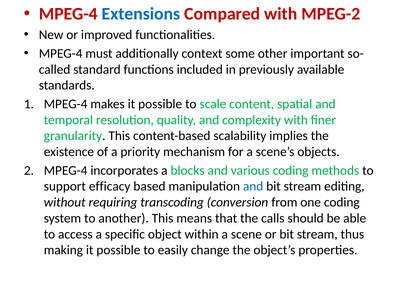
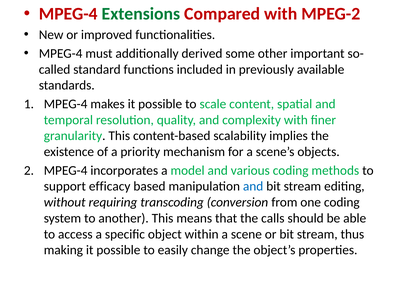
Extensions colour: blue -> green (141, 14)
context: context -> derived (202, 53)
blocks: blocks -> model (188, 170)
